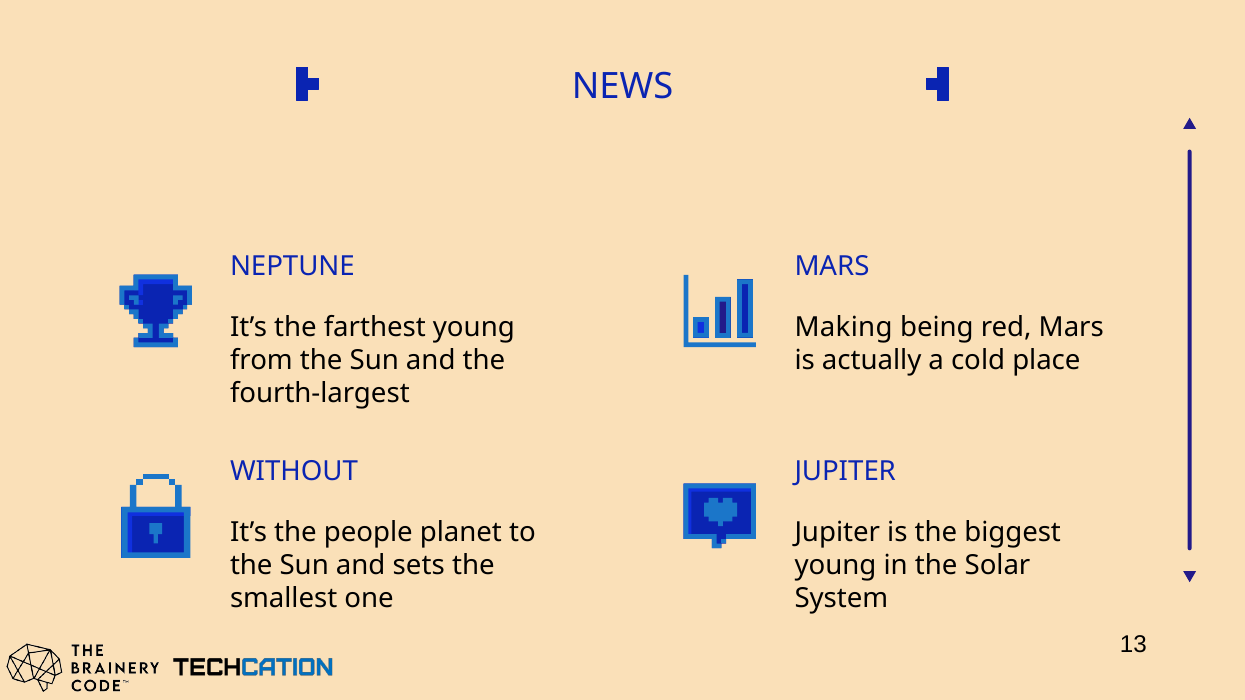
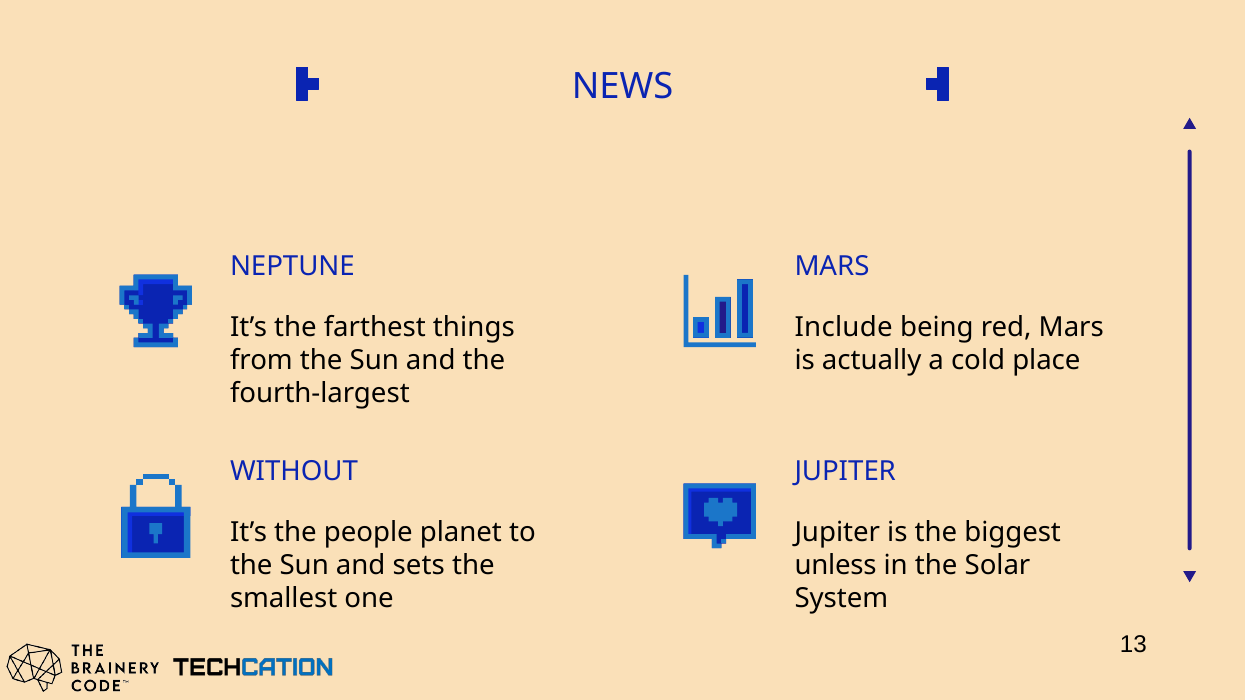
farthest young: young -> things (474, 327)
Making: Making -> Include (844, 327)
young: young -> unless (836, 566)
